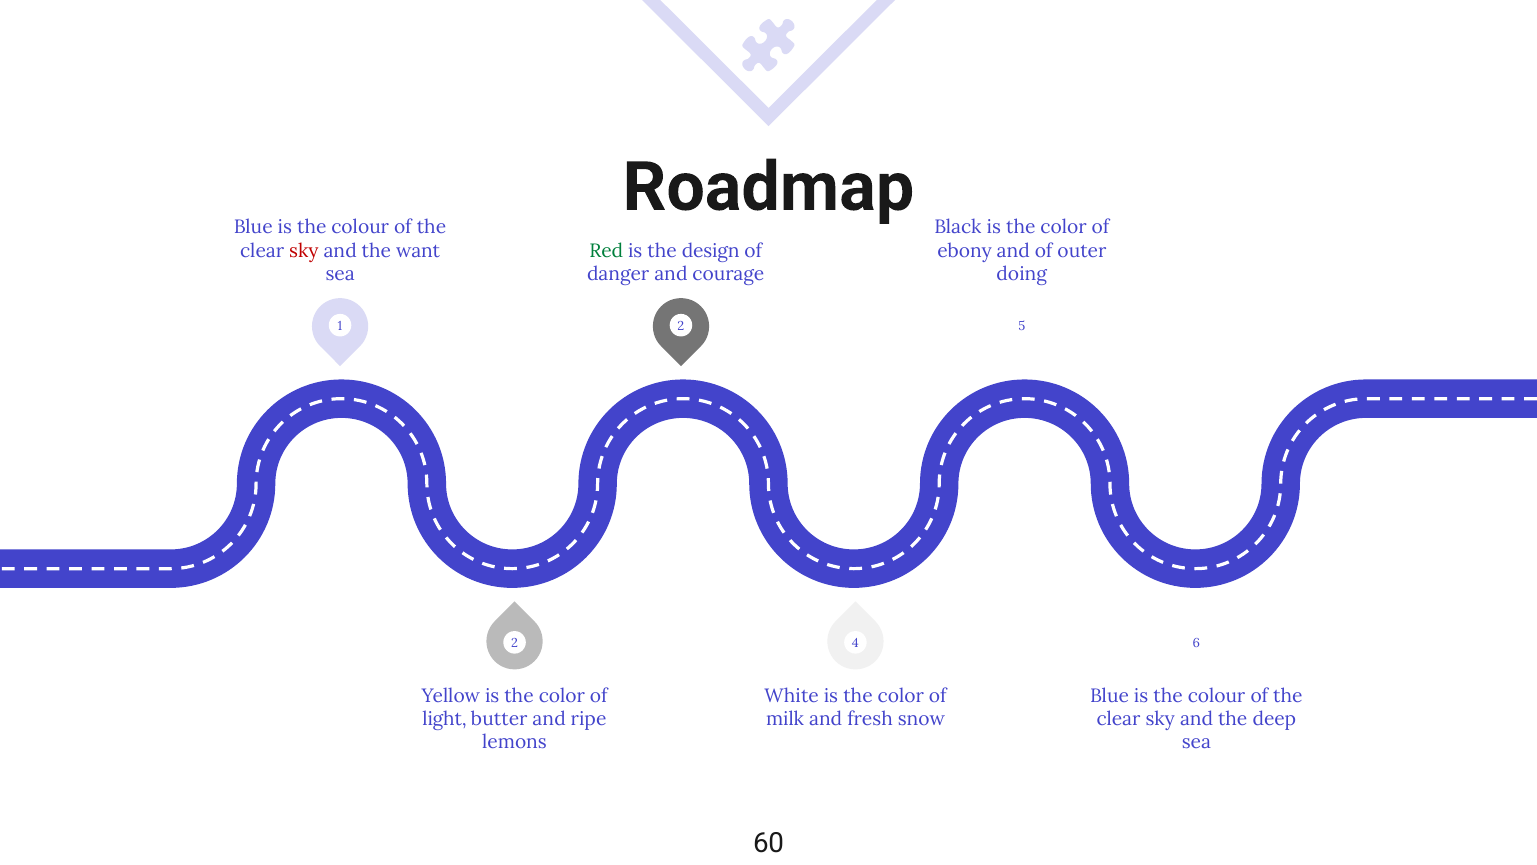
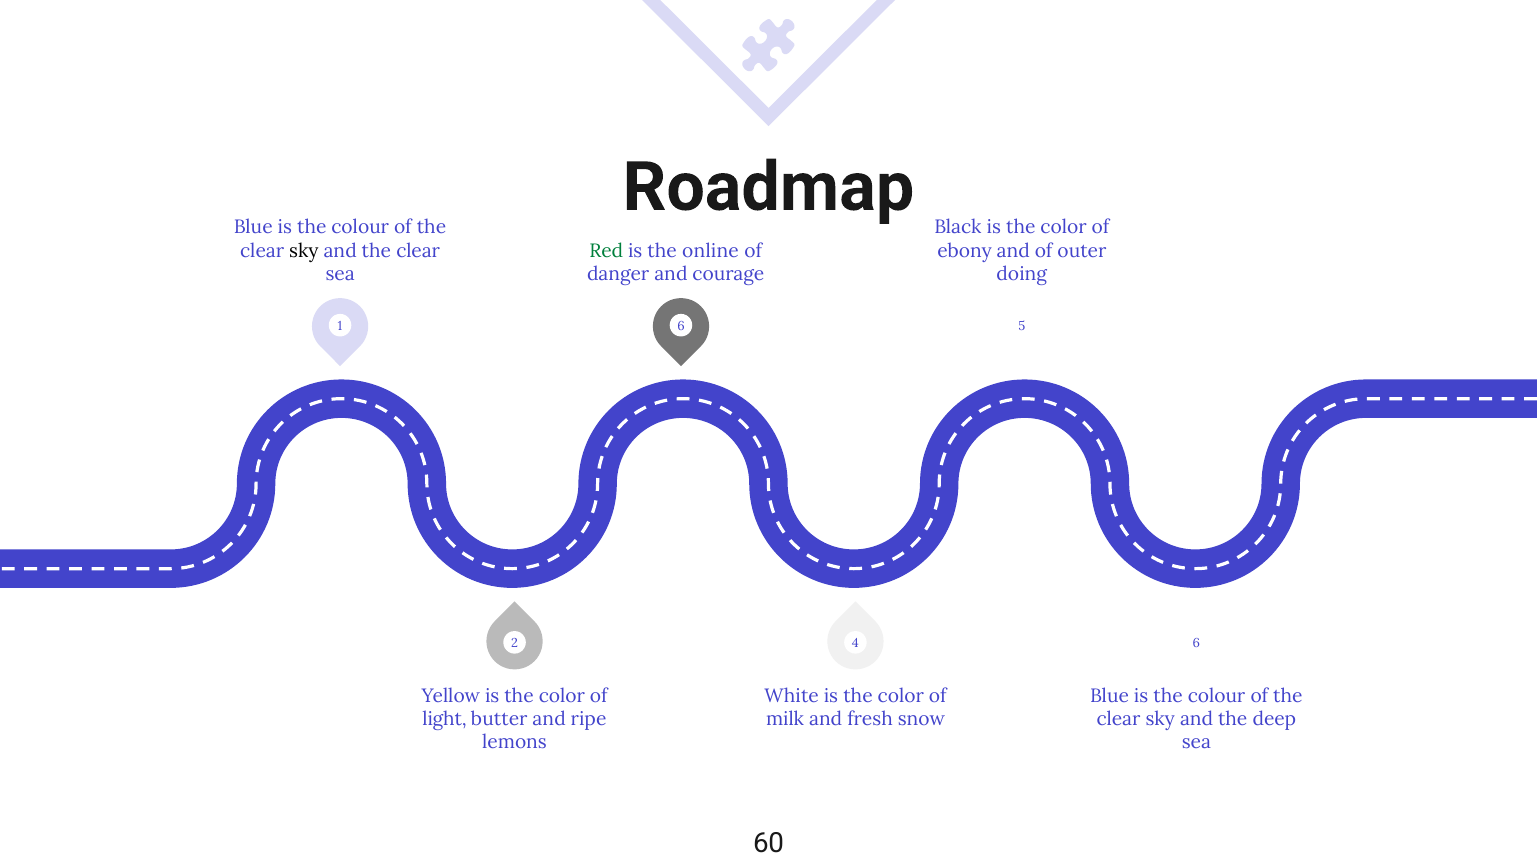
sky colour: red -> black (304, 251)
and the want: want -> clear (418, 251)
design: design -> online (711, 251)
1 2: 2 -> 6 (681, 326)
